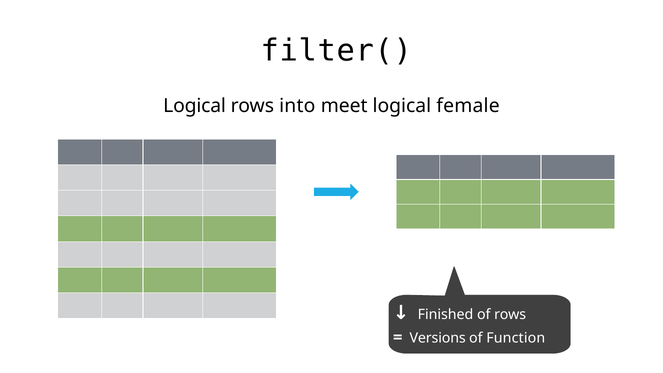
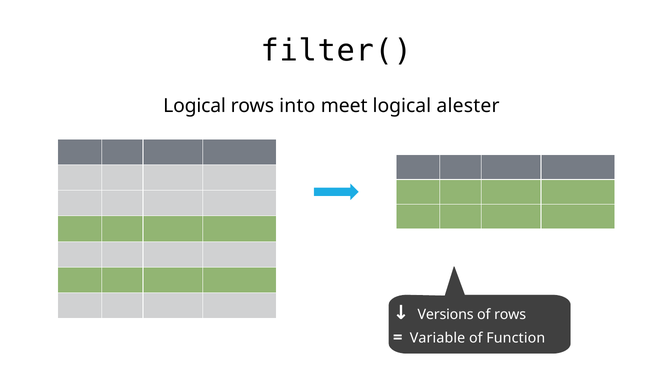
female: female -> alester (468, 106)
Finished: Finished -> Versions (446, 314)
Versions: Versions -> Variable (438, 338)
